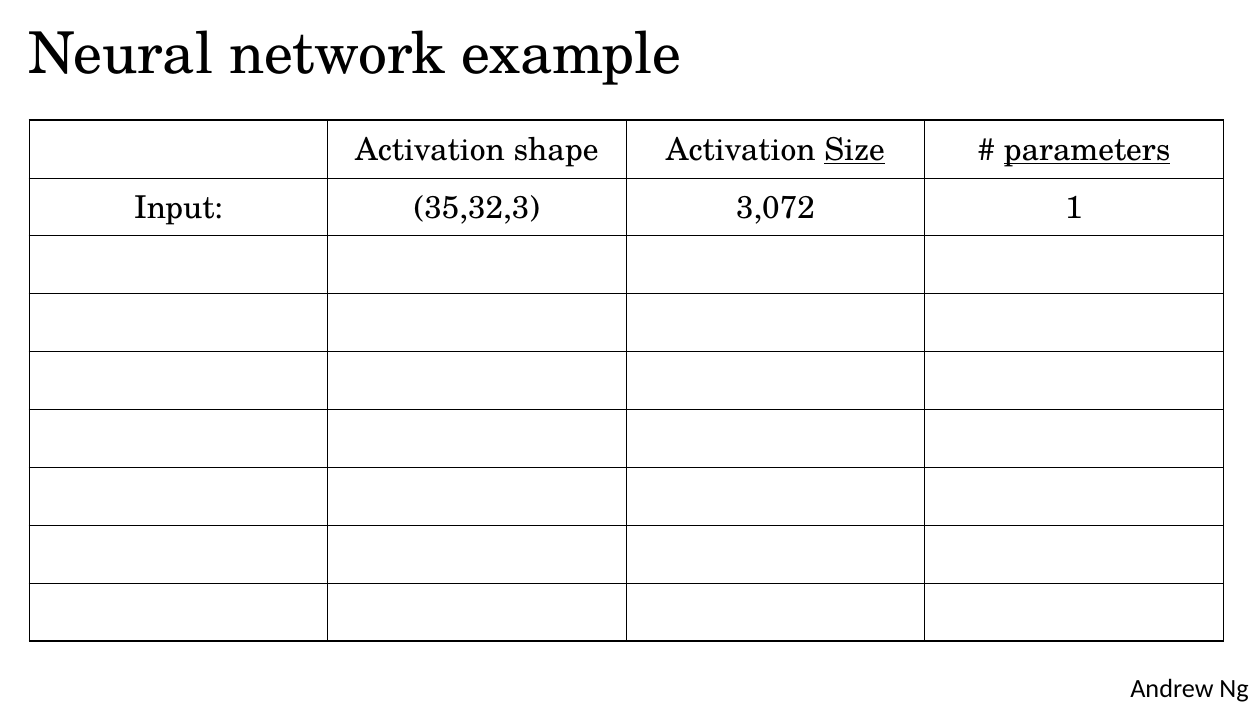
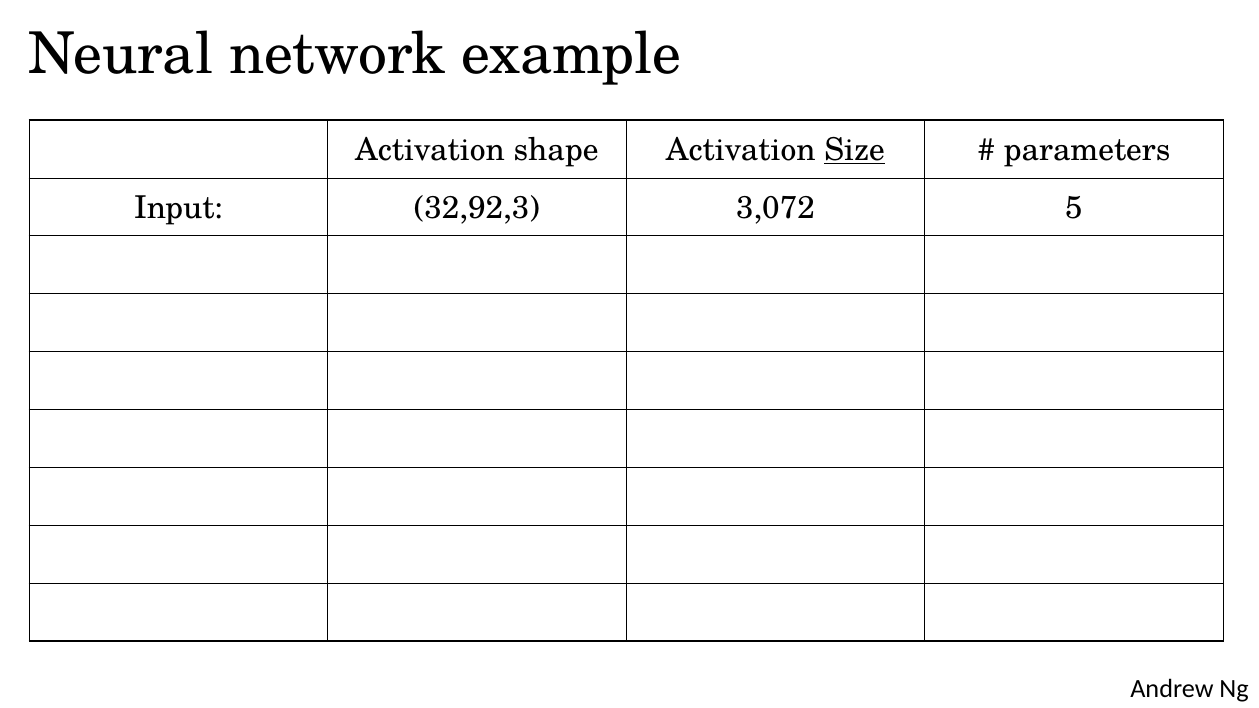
parameters underline: present -> none (1087, 150)
35,32,3: 35,32,3 -> 32,92,3 (477, 208)
1: 1 -> 5 (1074, 208)
